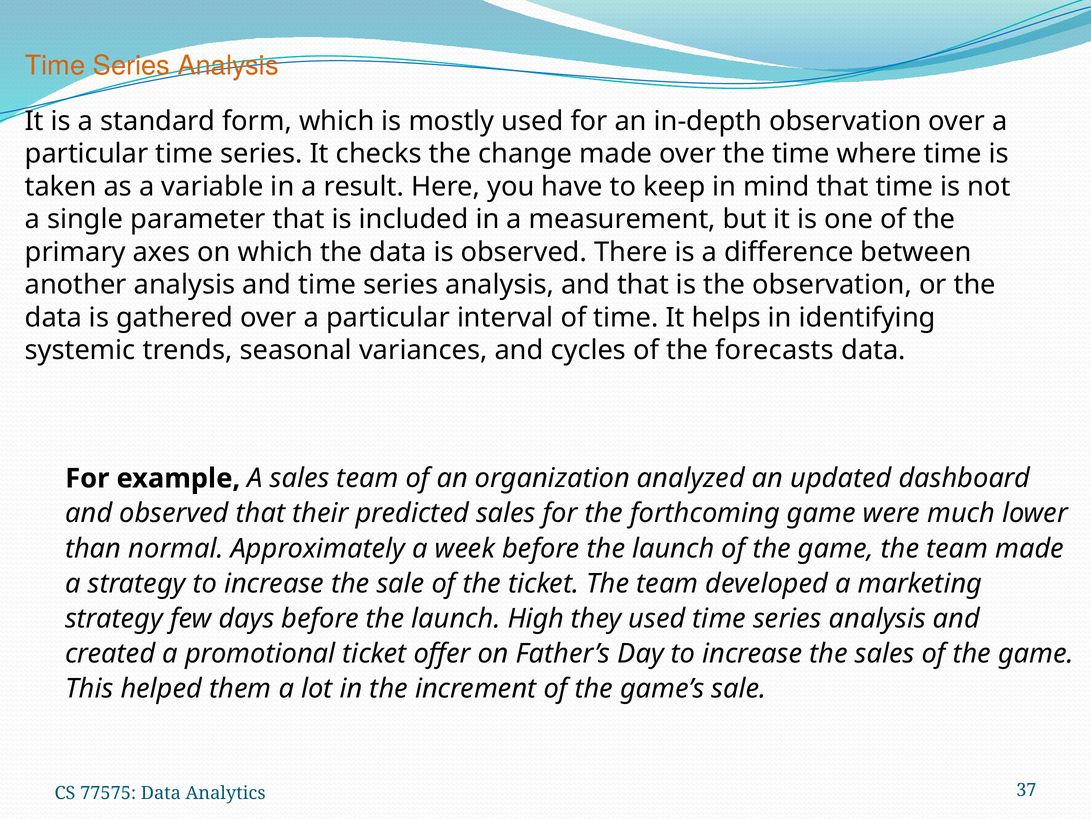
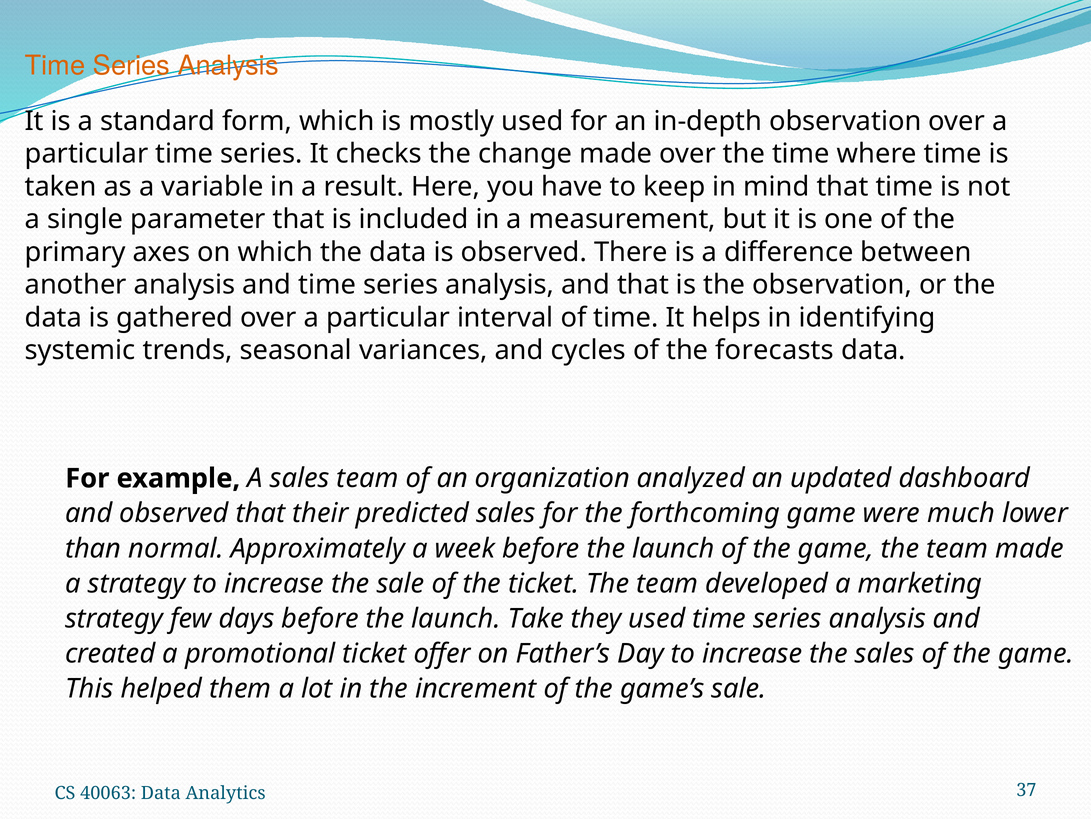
High: High -> Take (536, 618)
77575: 77575 -> 40063 (108, 792)
